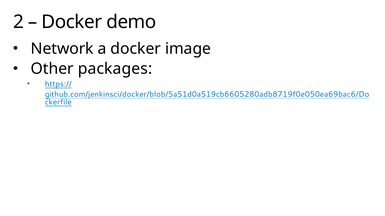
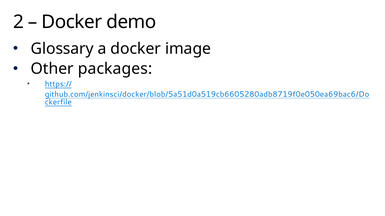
Network: Network -> Glossary (62, 49)
